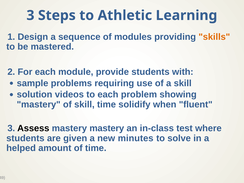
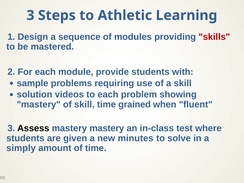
skills colour: orange -> red (214, 37)
solidify: solidify -> grained (135, 104)
helped: helped -> simply (21, 148)
